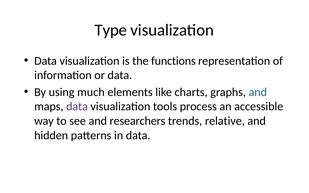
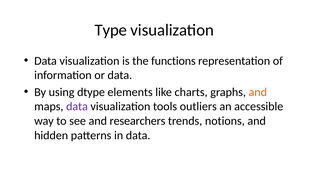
much: much -> dtype (91, 92)
and colour: blue -> orange (258, 92)
process: process -> outliers (198, 107)
relative: relative -> notions (225, 121)
